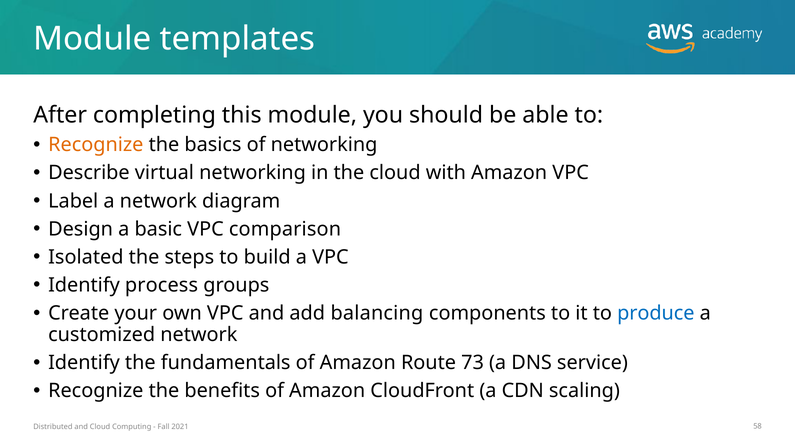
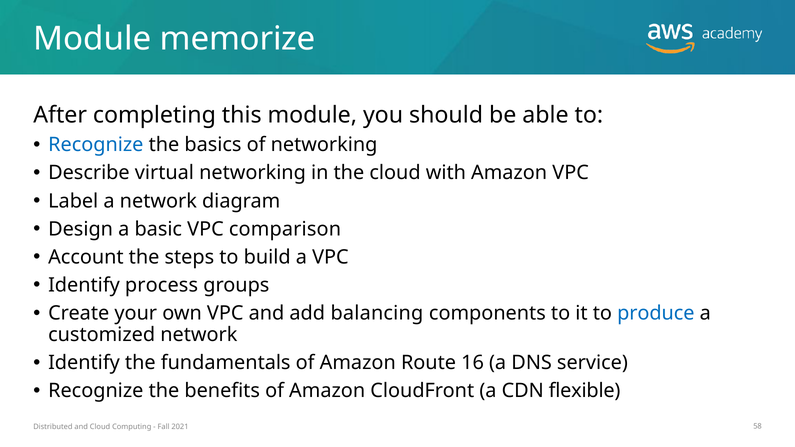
templates: templates -> memorize (238, 39)
Recognize colour: orange -> blue (96, 145)
Isolated: Isolated -> Account (86, 257)
73: 73 -> 16 (473, 363)
scaling: scaling -> flexible (585, 391)
